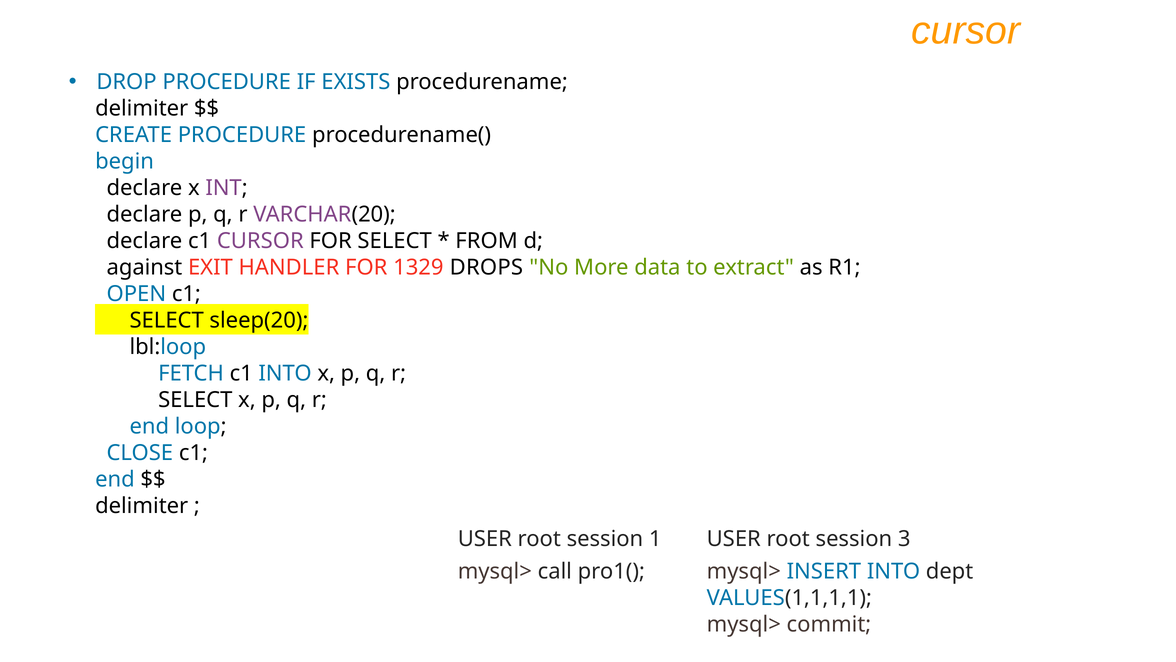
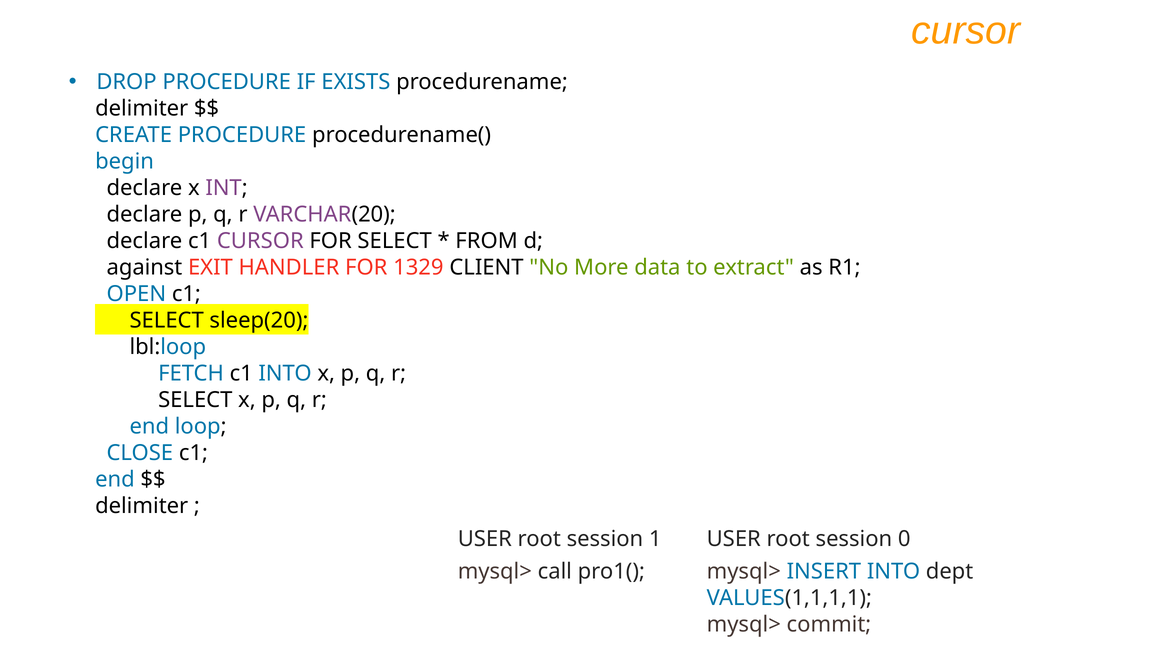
DROPS: DROPS -> CLIENT (487, 267)
3: 3 -> 0 (904, 539)
